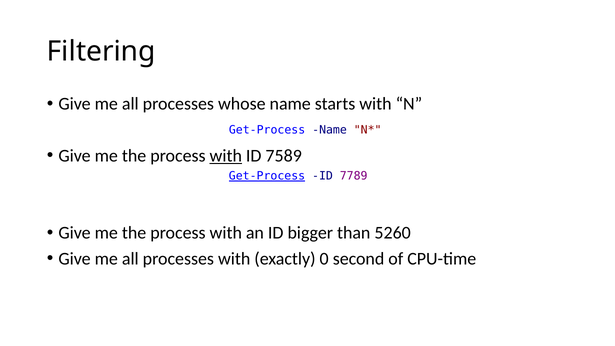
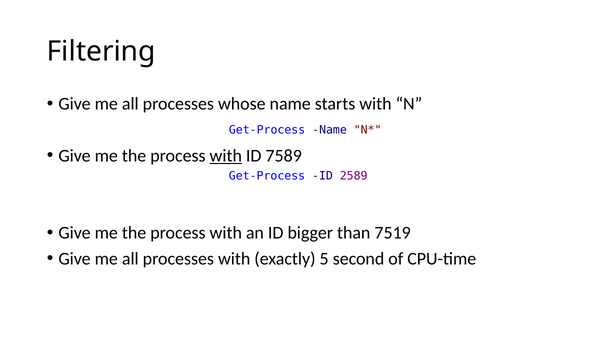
Get-Process underline: present -> none (267, 176)
7789: 7789 -> 2589 (354, 176)
5260: 5260 -> 7519 (393, 233)
0: 0 -> 5 (324, 259)
